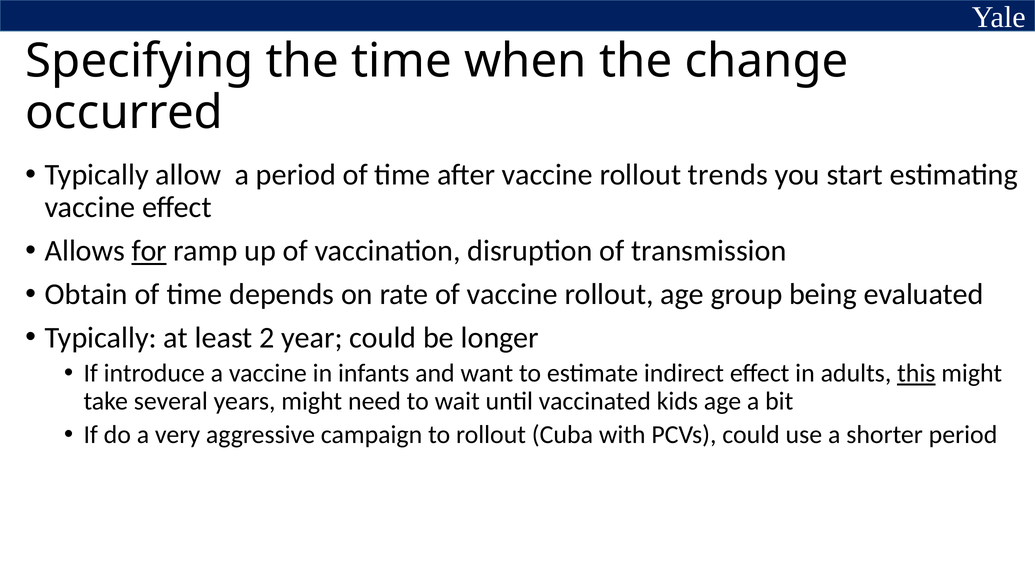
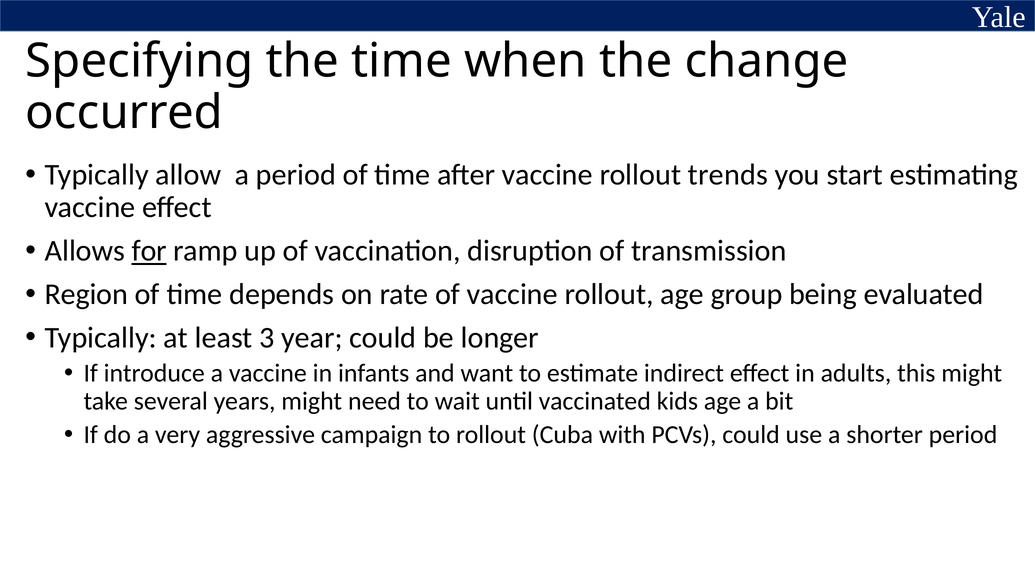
Obtain: Obtain -> Region (86, 294)
2: 2 -> 3 (267, 338)
this underline: present -> none (916, 373)
